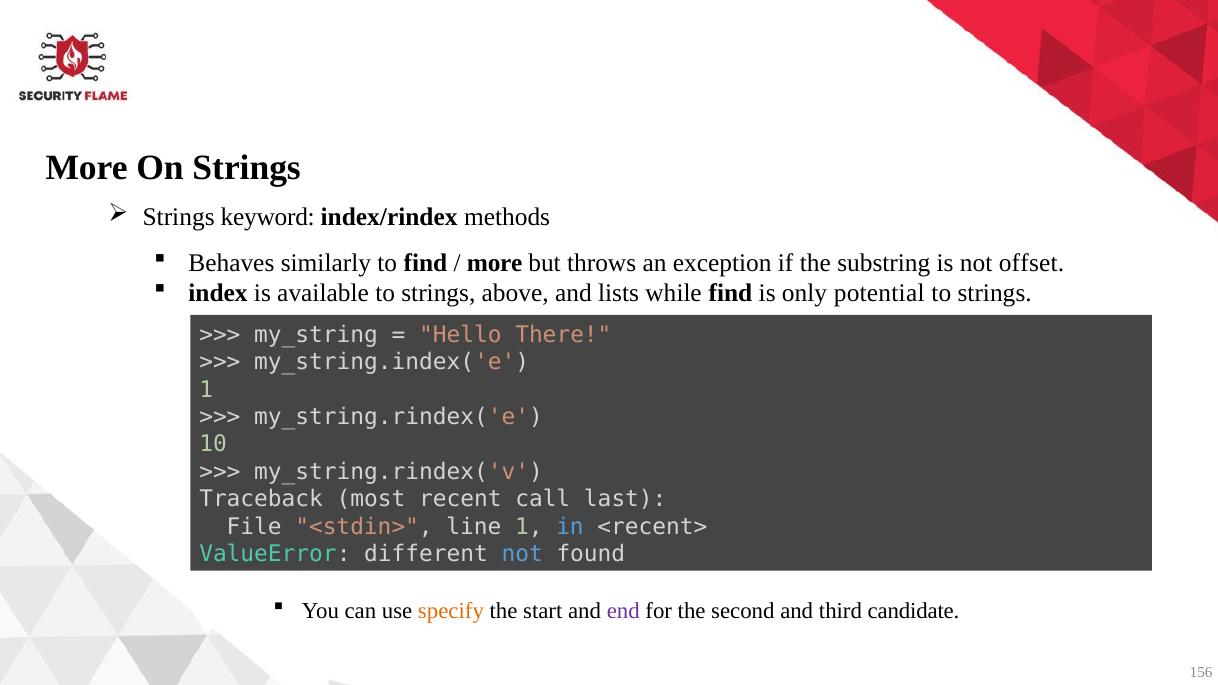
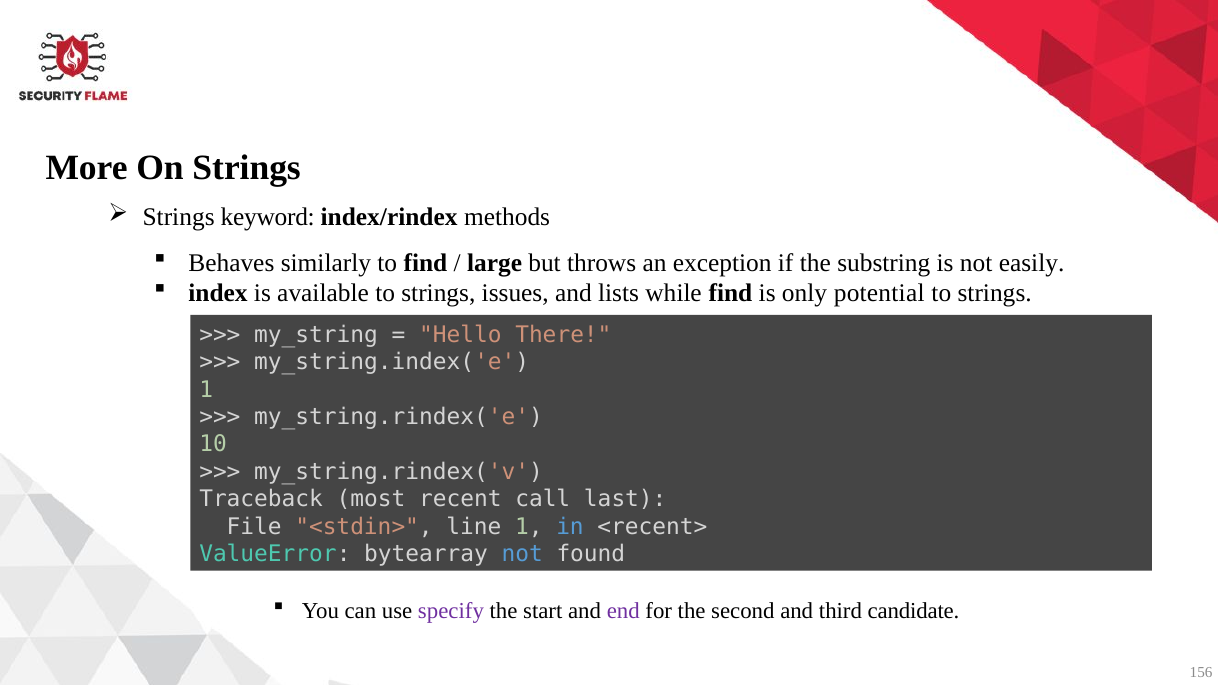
more: more -> large (495, 263)
offset: offset -> easily (1032, 263)
above: above -> issues (515, 293)
different: different -> bytearray (426, 554)
specify colour: orange -> purple (451, 611)
